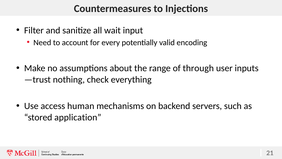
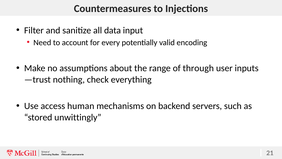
wait: wait -> data (113, 30)
application: application -> unwittingly (78, 117)
